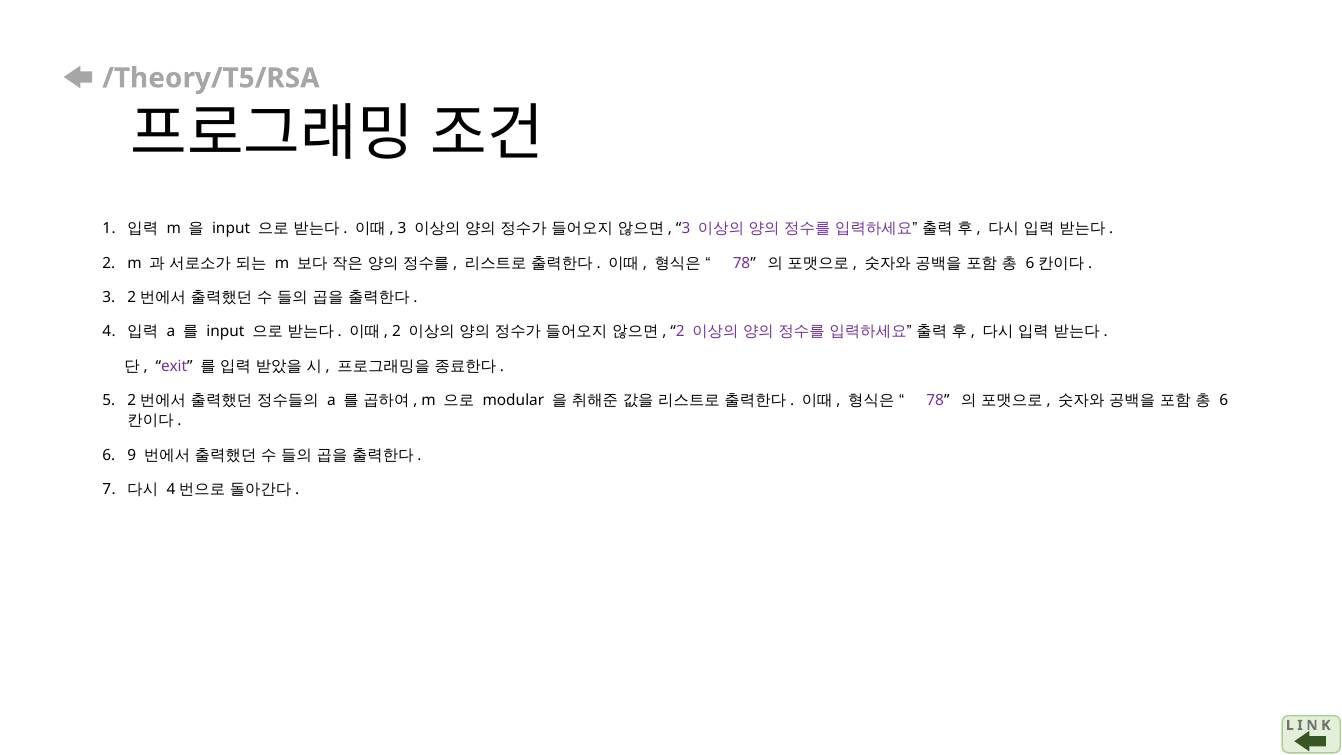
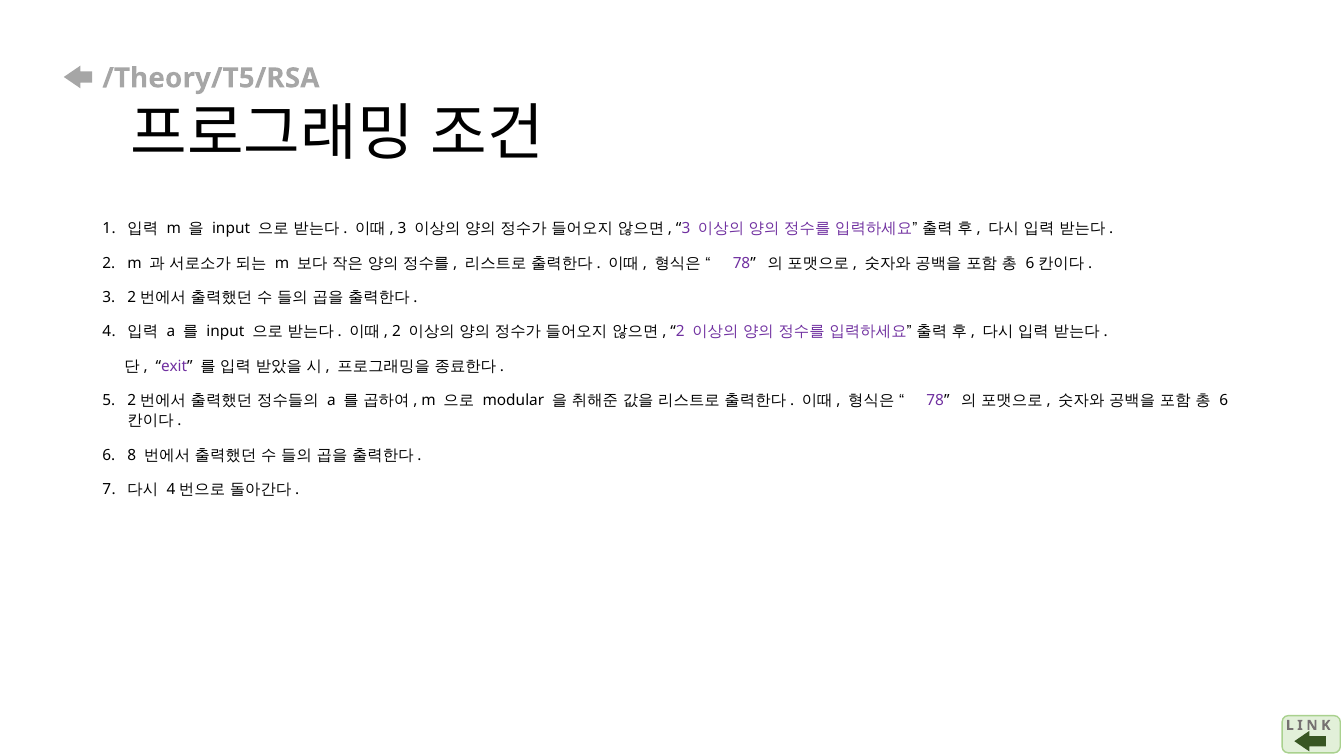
9: 9 -> 8 (132, 455)
